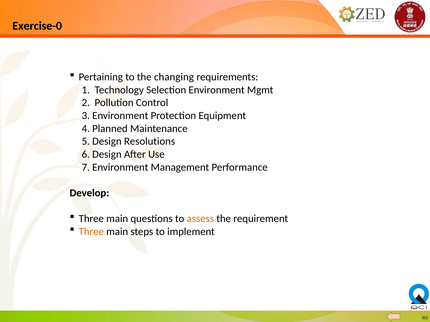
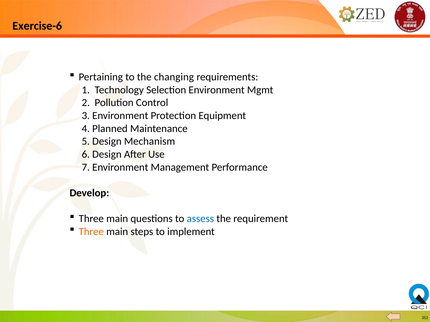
Exercise-0: Exercise-0 -> Exercise-6 (37, 26)
Resolutions: Resolutions -> Mechanism (150, 142)
assess colour: orange -> blue (200, 219)
